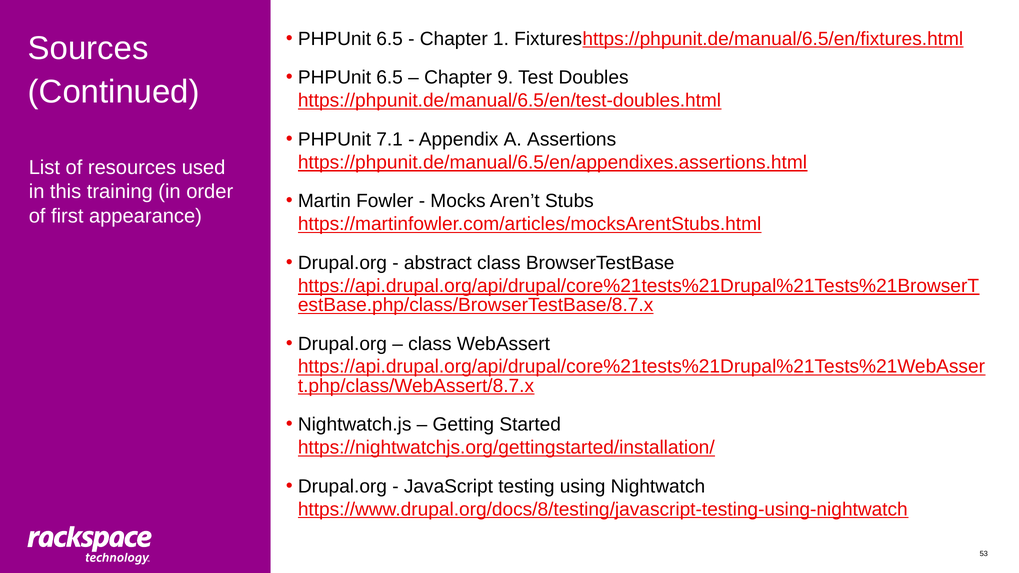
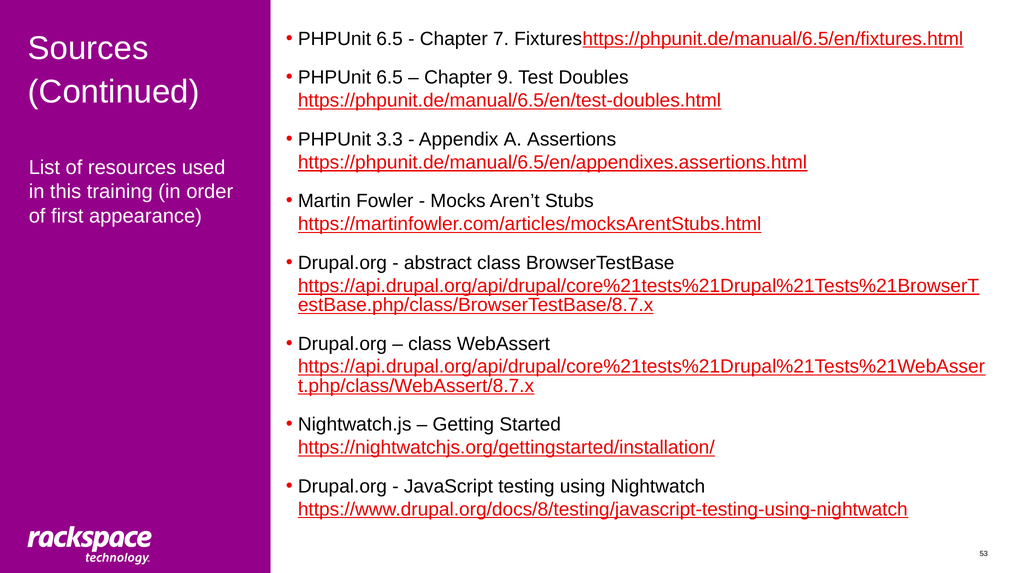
1: 1 -> 7 (501, 39)
7.1: 7.1 -> 3.3 (390, 139)
